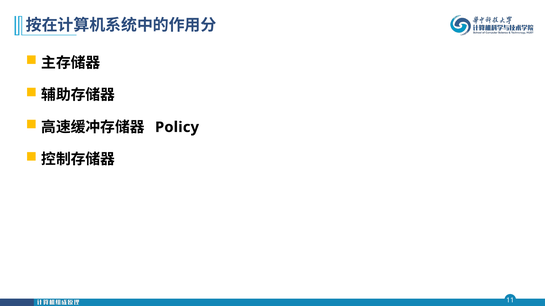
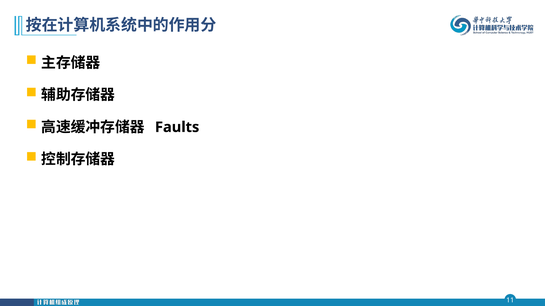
Policy: Policy -> Faults (177, 127)
